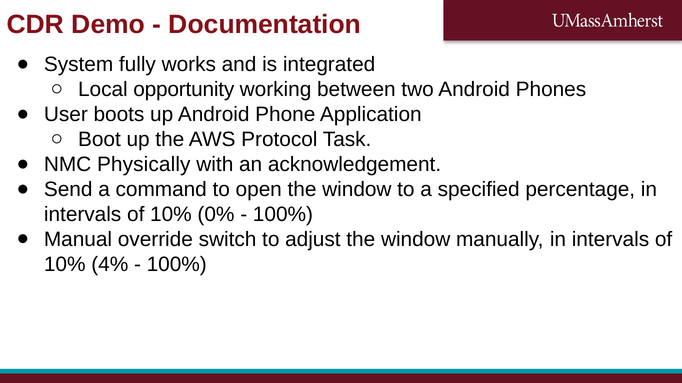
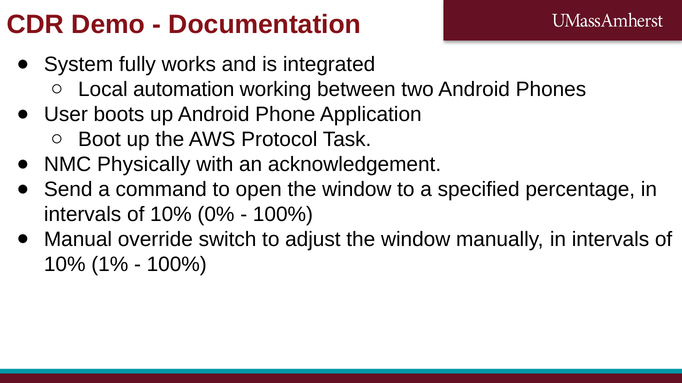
opportunity: opportunity -> automation (184, 90)
4%: 4% -> 1% (110, 265)
